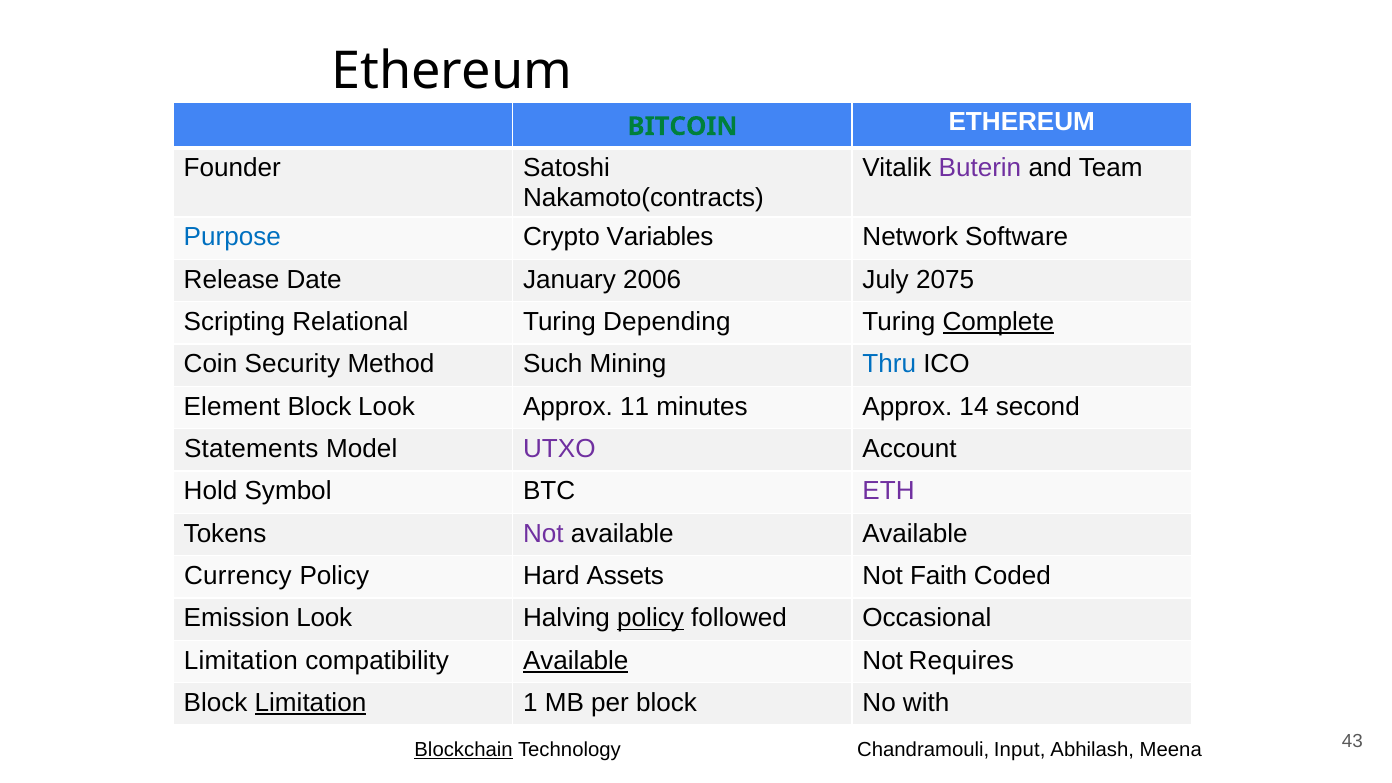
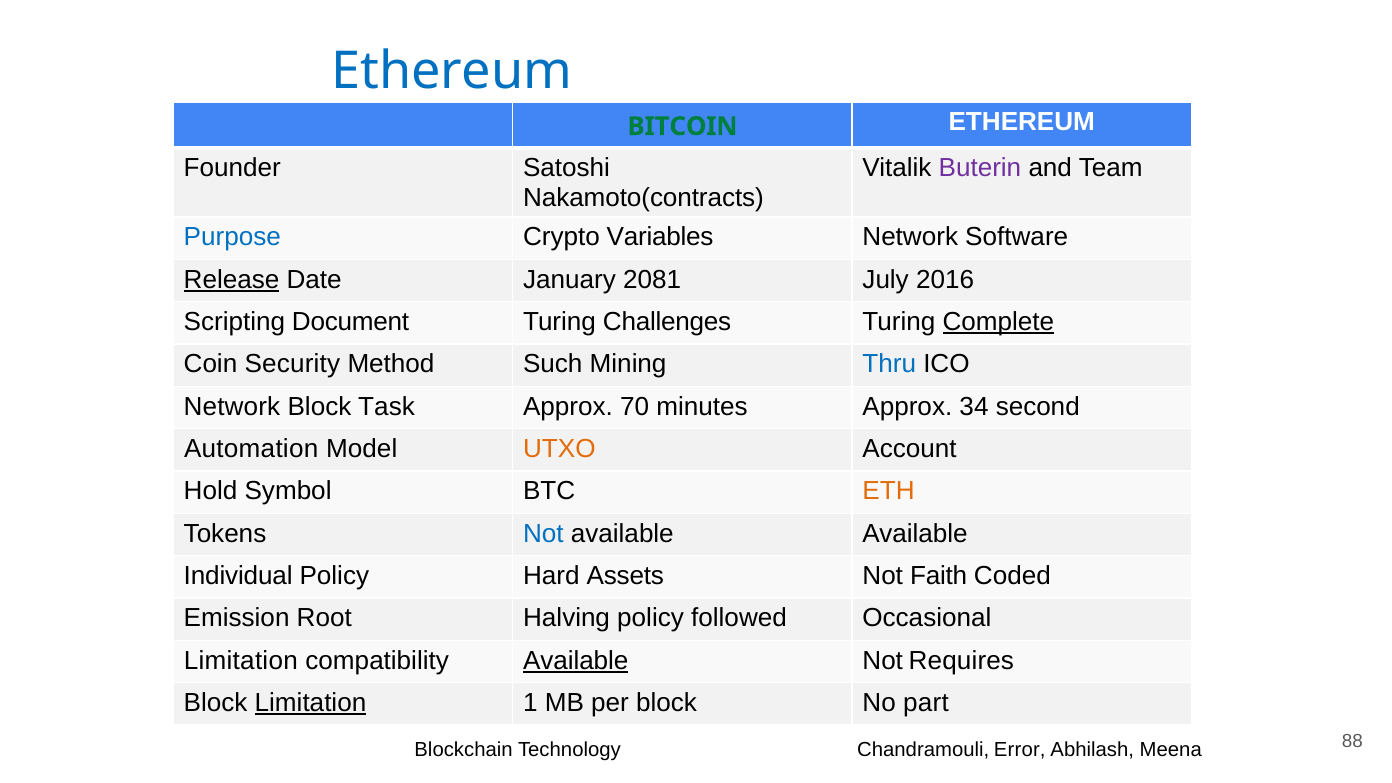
Ethereum colour: black -> blue (452, 71)
Release underline: none -> present (232, 280)
2006: 2006 -> 2081 (652, 280)
2075: 2075 -> 2016 (945, 280)
Relational: Relational -> Document (351, 322)
Depending: Depending -> Challenges (667, 322)
Element: Element -> Network (232, 407)
Block Look: Look -> Task (387, 407)
11: 11 -> 70 (635, 407)
14: 14 -> 34 (974, 407)
Statements: Statements -> Automation (251, 449)
UTXO colour: purple -> orange (559, 449)
ETH colour: purple -> orange (889, 491)
Not colour: purple -> blue (543, 534)
Currency: Currency -> Individual (238, 576)
Emission Look: Look -> Root (324, 618)
policy underline: present -> none (651, 618)
with: with -> part (926, 703)
Blockchain underline: present -> none (464, 750)
Input: Input -> Error (1020, 750)
43: 43 -> 88 (1352, 741)
